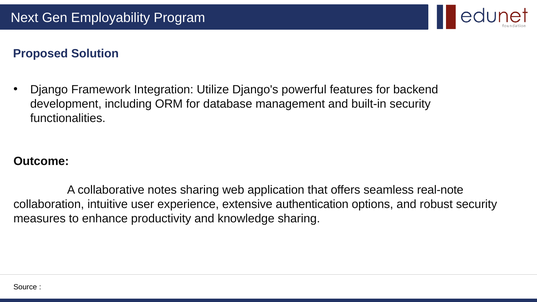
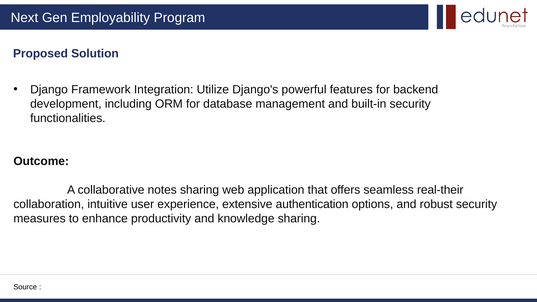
real-note: real-note -> real-their (440, 190)
